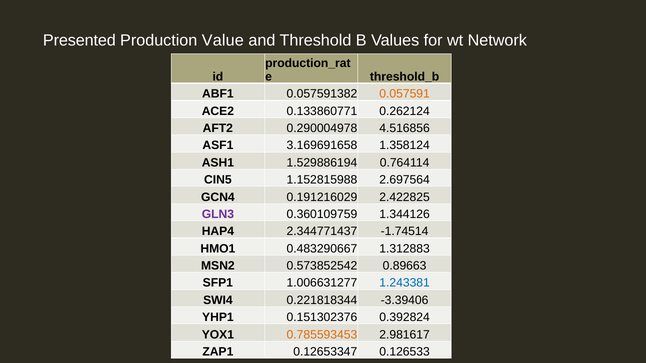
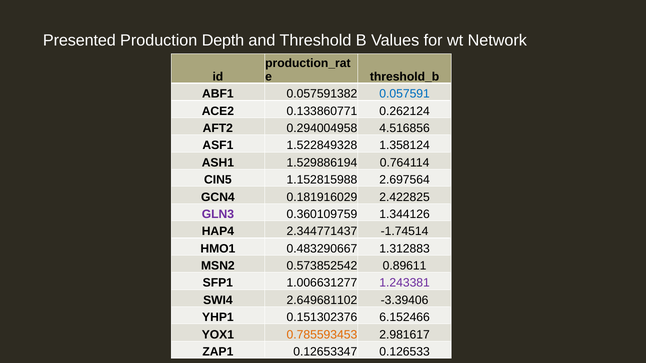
Value: Value -> Depth (223, 40)
0.057591 colour: orange -> blue (405, 94)
0.290004978: 0.290004978 -> 0.294004958 (322, 128)
3.169691658: 3.169691658 -> 1.522849328 (322, 146)
0.191216029: 0.191216029 -> 0.181916029 (322, 197)
0.89663: 0.89663 -> 0.89611 (405, 266)
1.243381 colour: blue -> purple (405, 283)
0.221818344: 0.221818344 -> 2.649681102 (322, 300)
0.392824: 0.392824 -> 6.152466 (405, 318)
